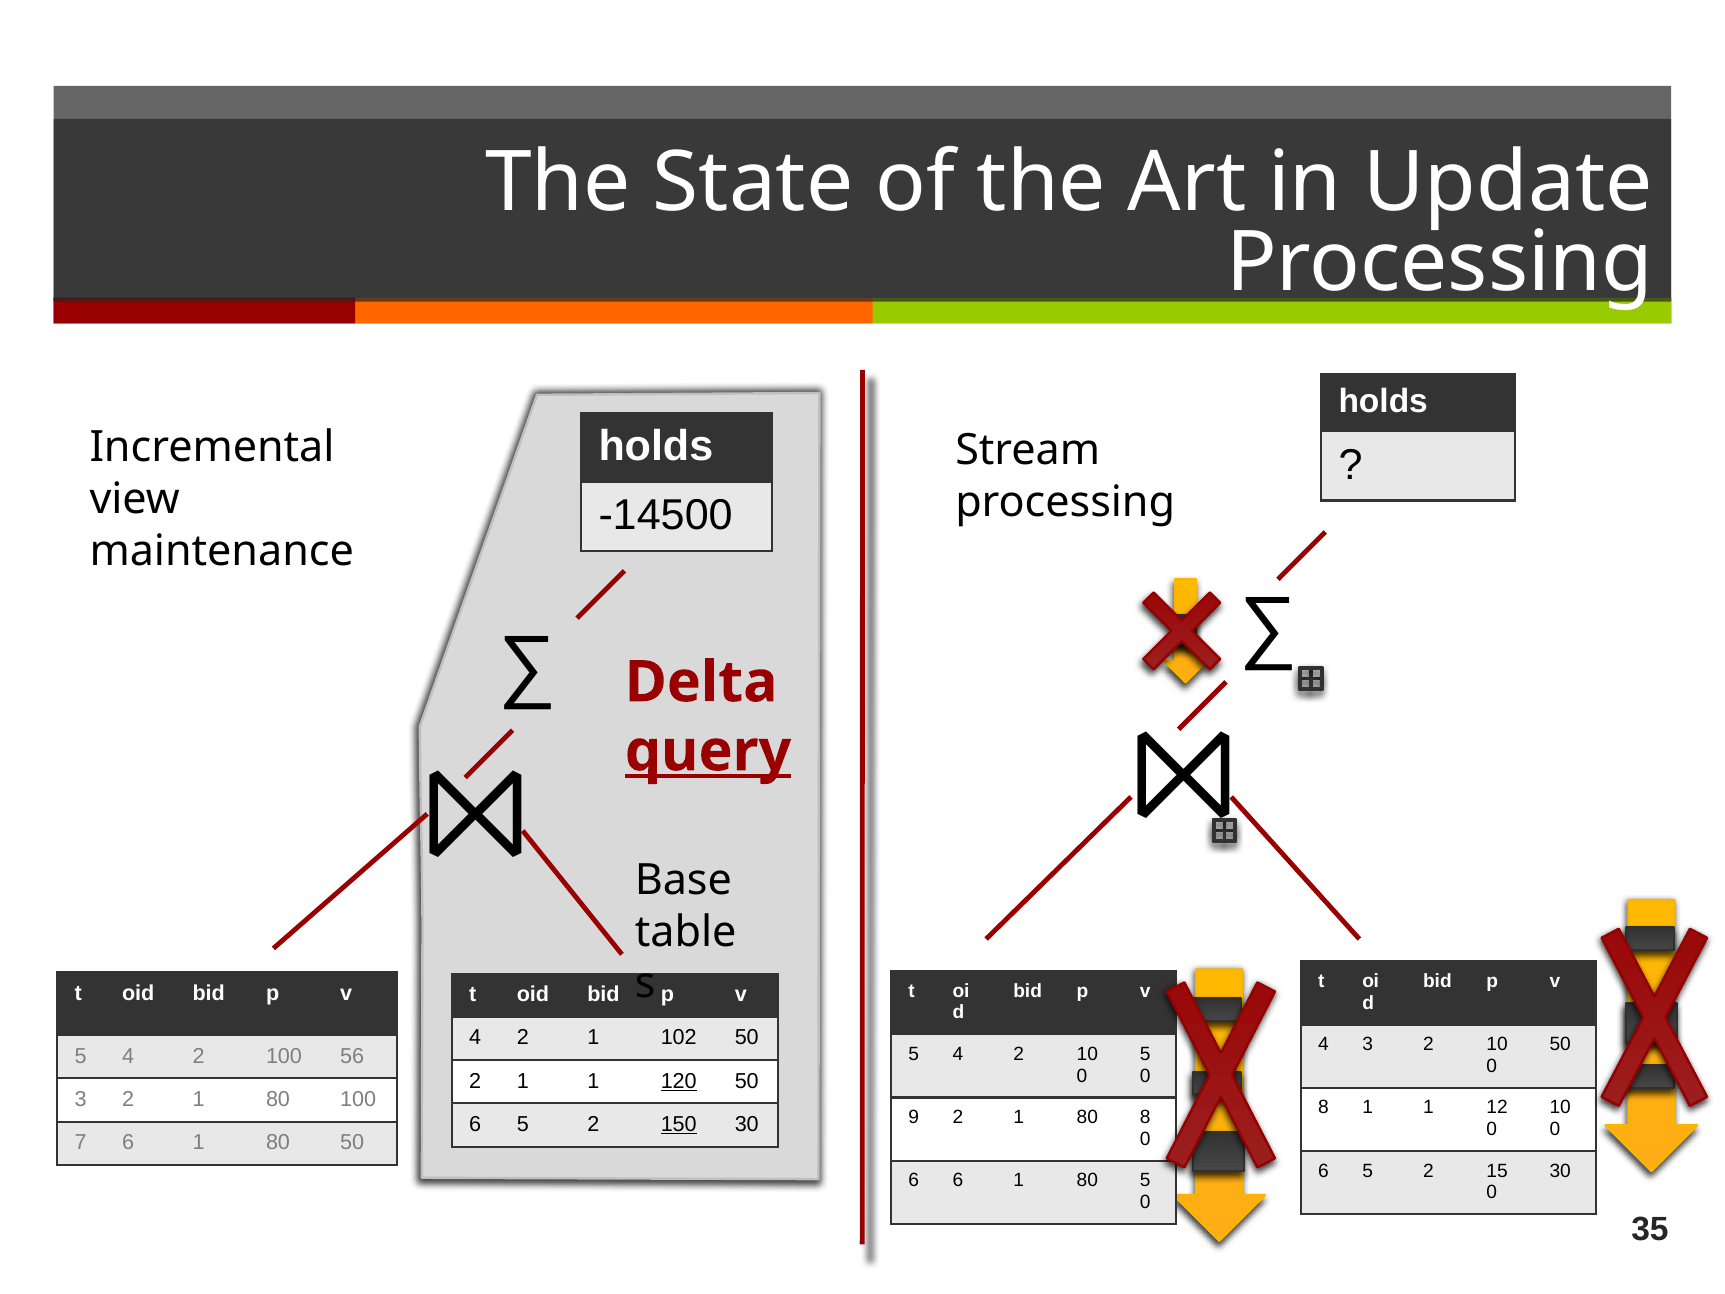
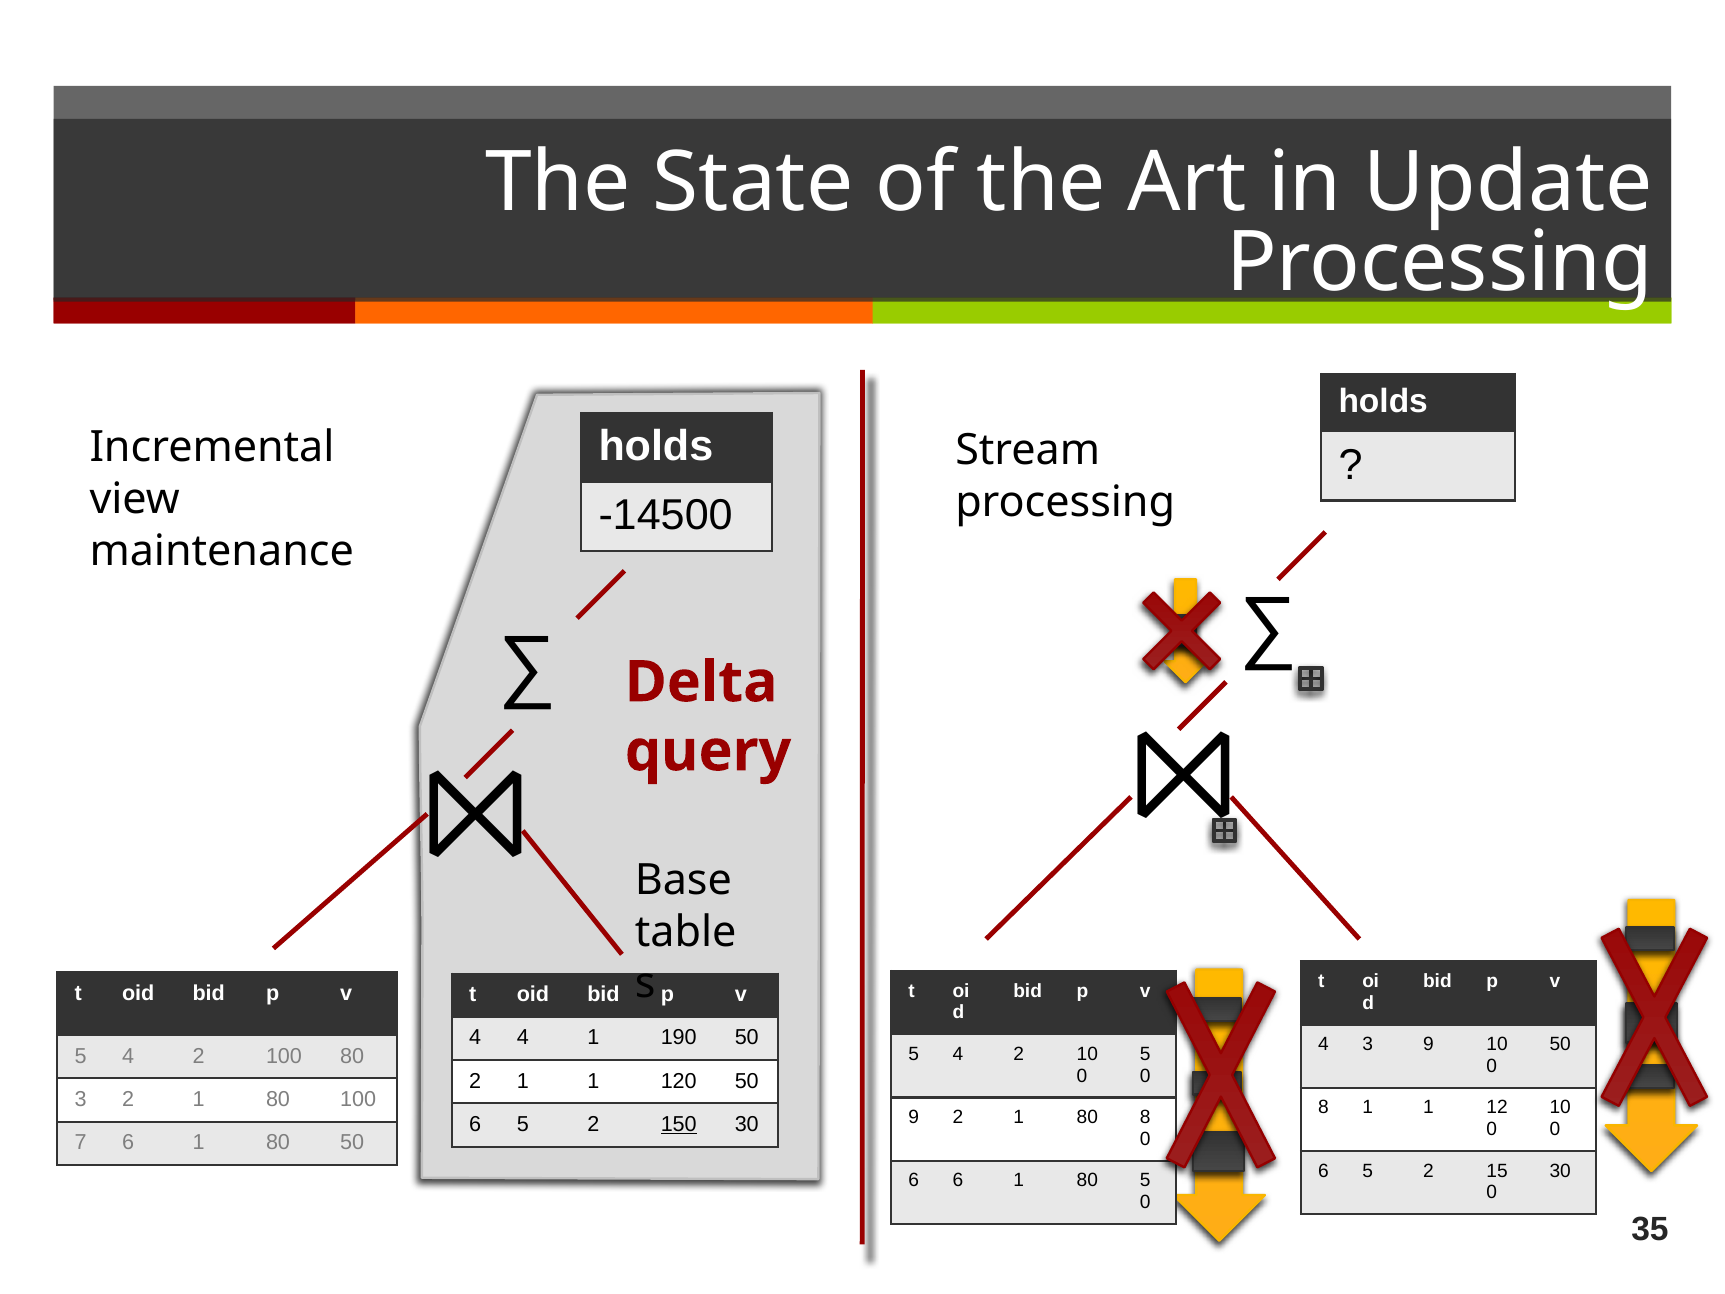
query underline: present -> none (708, 751)
2: 2 -> 4 (523, 1038)
102: 102 -> 190 (679, 1038)
4 3 2: 2 -> 9 (1428, 1044)
100 56: 56 -> 80 (352, 1056)
120 underline: present -> none (679, 1081)
